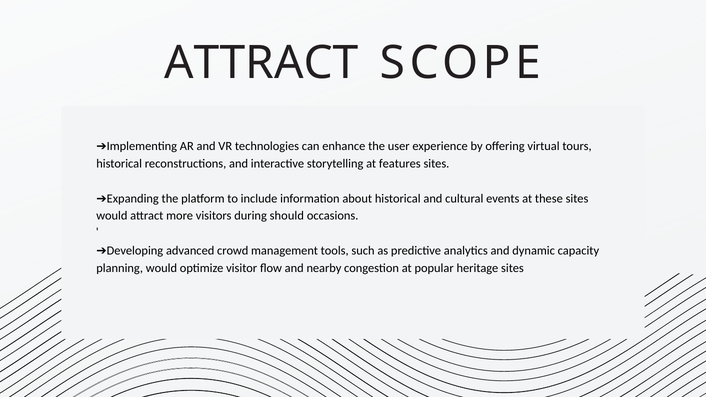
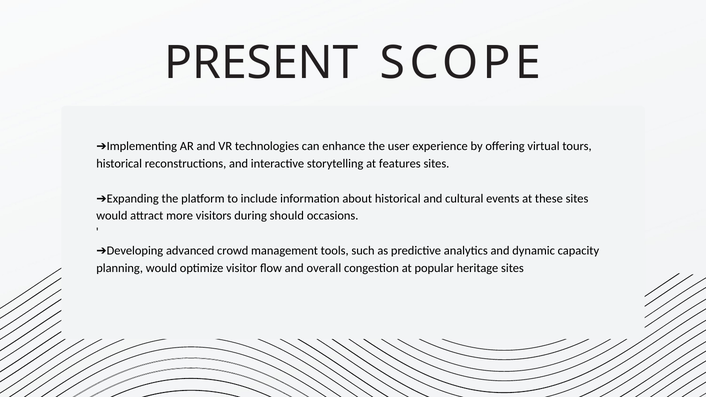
ATTRACT: ATTRACT -> PRESENT (262, 63)
nearby: nearby -> overall (324, 268)
